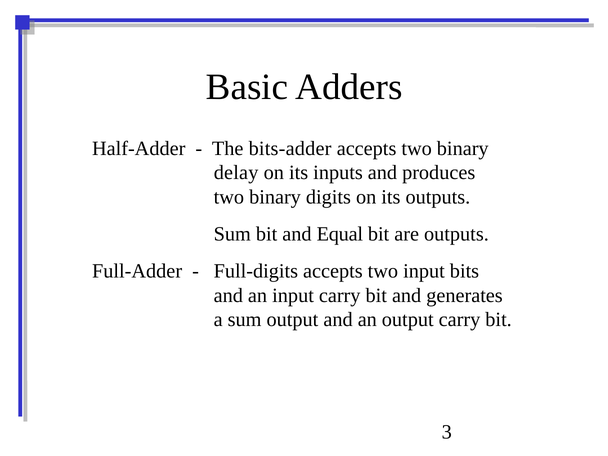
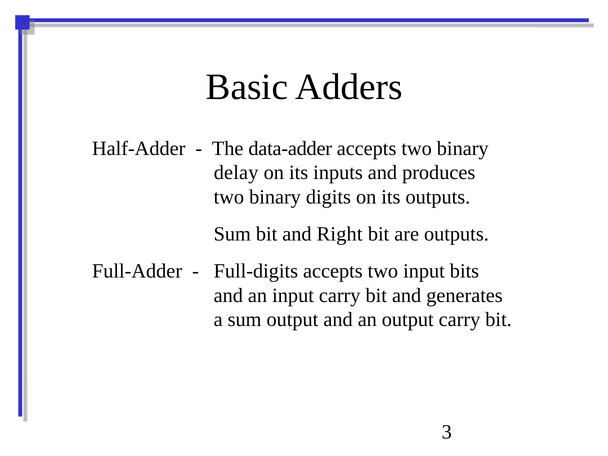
bits-adder: bits-adder -> data-adder (290, 148)
Equal: Equal -> Right (340, 234)
